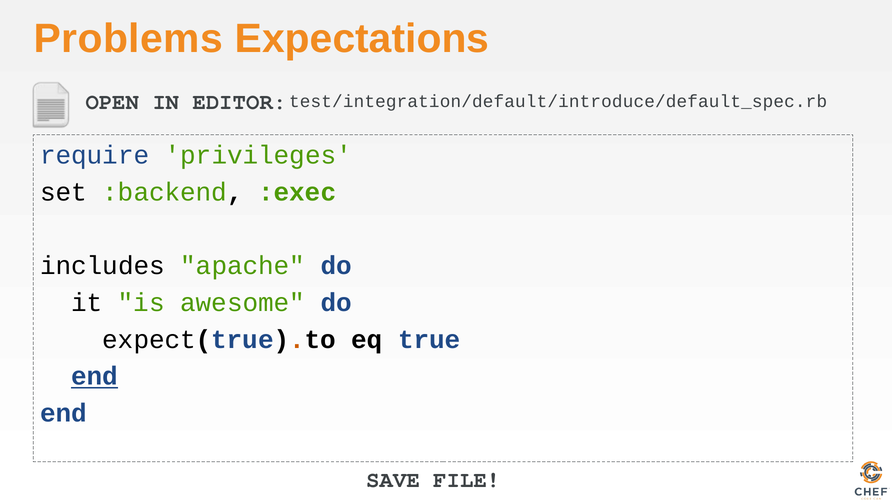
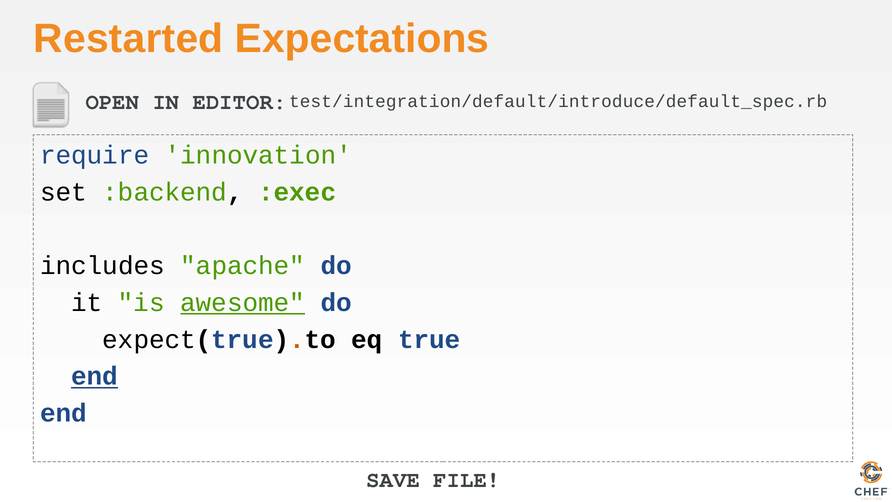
Problems: Problems -> Restarted (128, 39)
privileges: privileges -> innovation (258, 155)
awesome underline: none -> present (243, 303)
